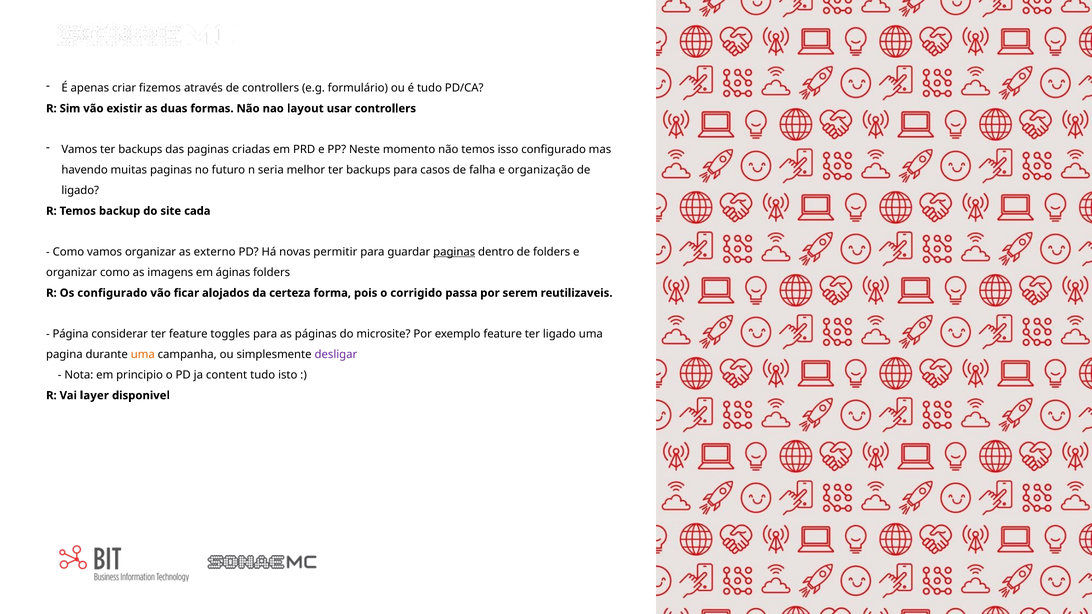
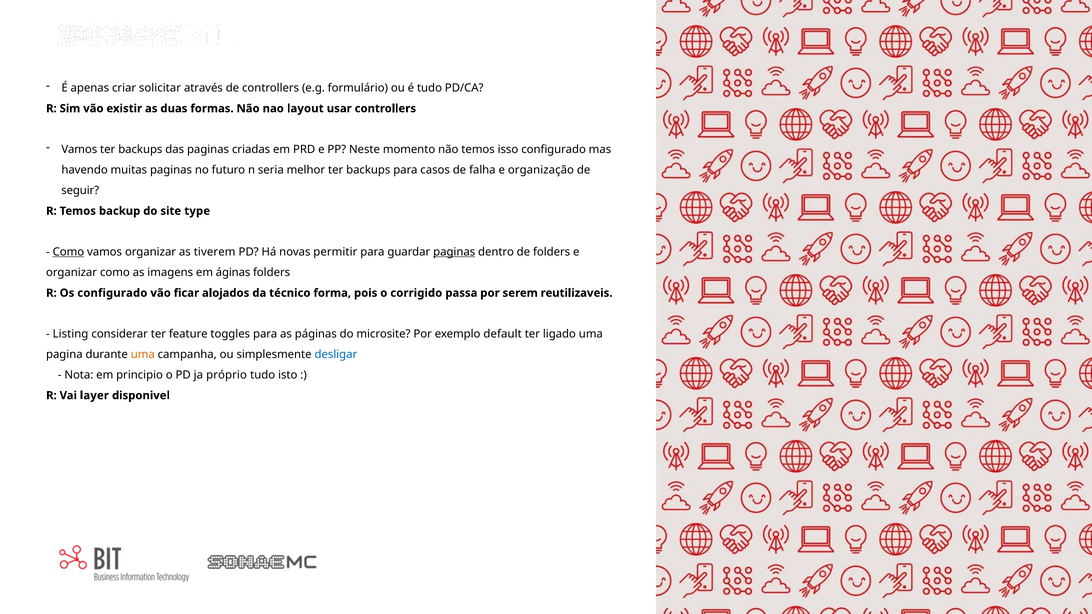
fizemos: fizemos -> solicitar (160, 88)
ligado: ligado -> seguir (80, 191)
cada: cada -> type (197, 211)
Como underline: none -> present (68, 252)
externo: externo -> tiverem (215, 252)
certeza: certeza -> técnico (290, 293)
Página: Página -> Listing (71, 334)
exemplo feature: feature -> default (503, 334)
desligar colour: purple -> blue (336, 355)
content: content -> próprio (227, 375)
